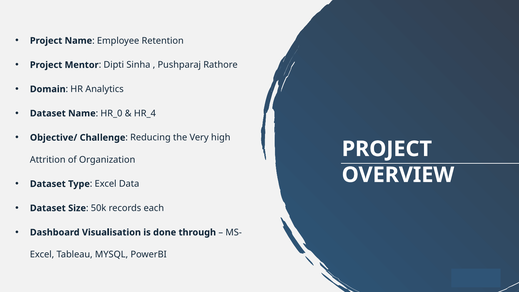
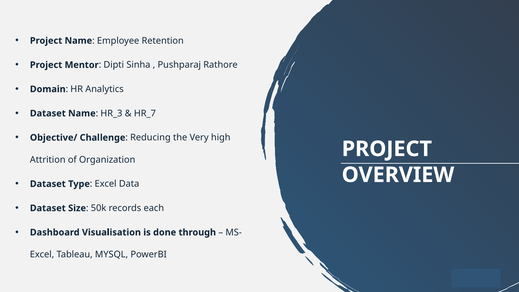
HR_0: HR_0 -> HR_3 (111, 113)
HR_4: HR_4 -> HR_7 (145, 113)
